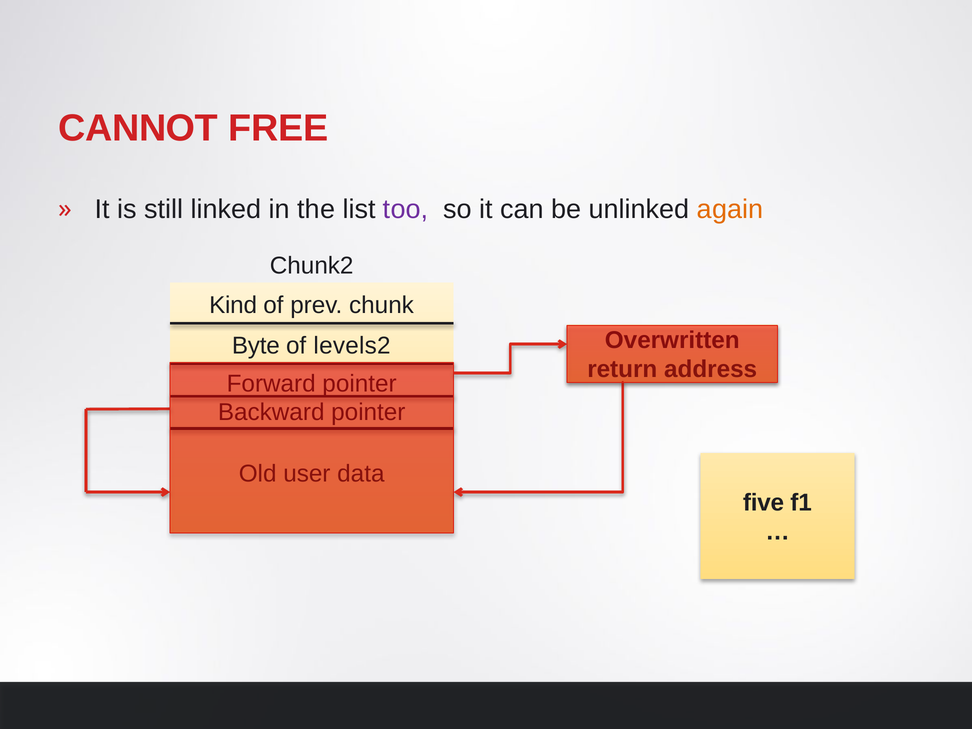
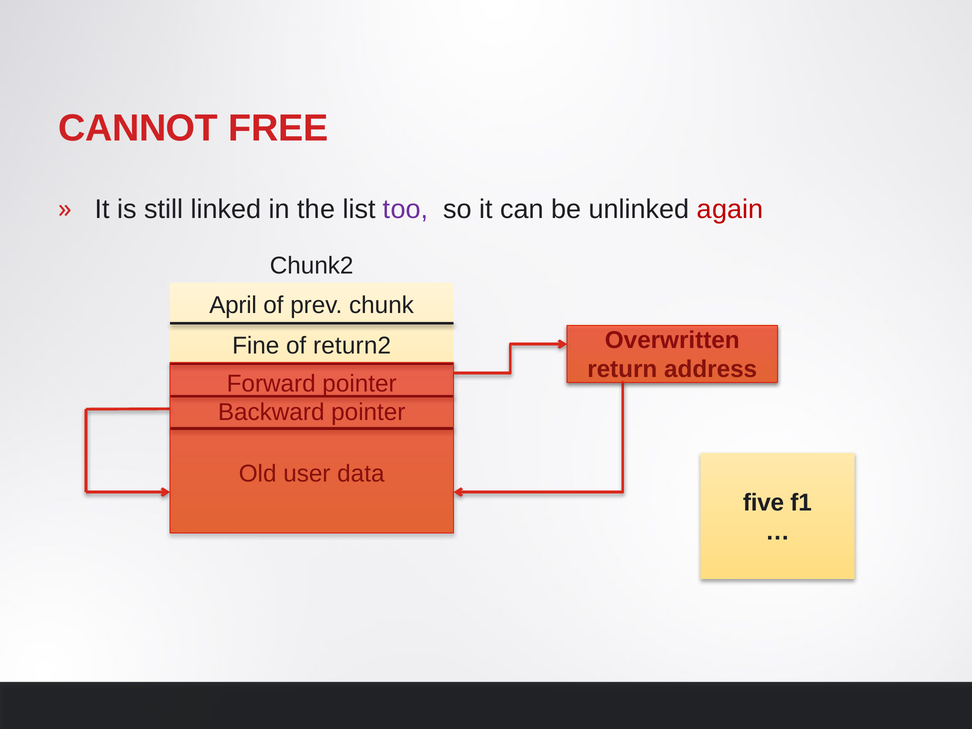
again colour: orange -> red (730, 209)
Kind: Kind -> April (233, 305)
Byte: Byte -> Fine (256, 345)
levels2: levels2 -> return2 (352, 345)
